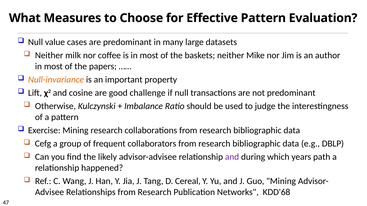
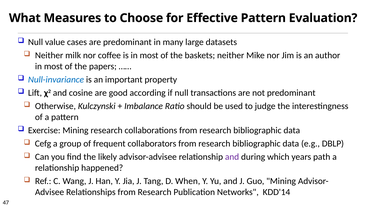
Null-invariance colour: orange -> blue (56, 80)
challenge: challenge -> according (148, 93)
Cereal: Cereal -> When (188, 182)
KDD'68: KDD'68 -> KDD'14 (276, 193)
